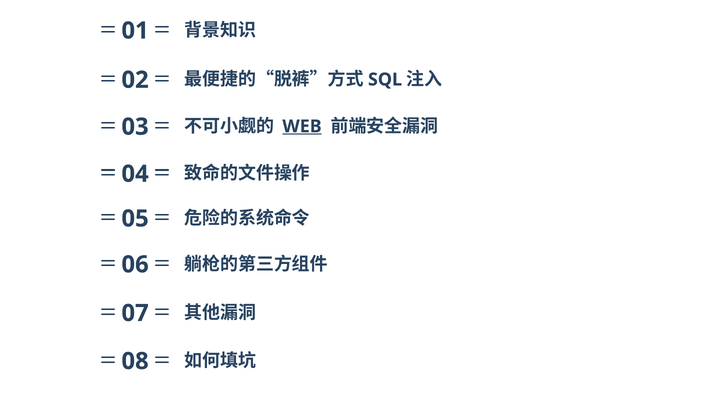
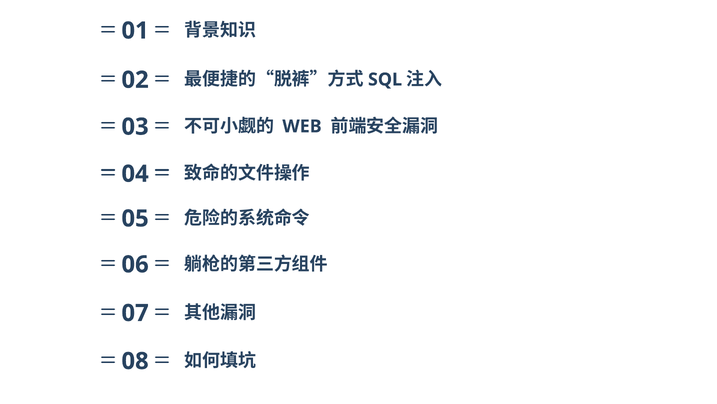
WEB underline: present -> none (302, 126)
